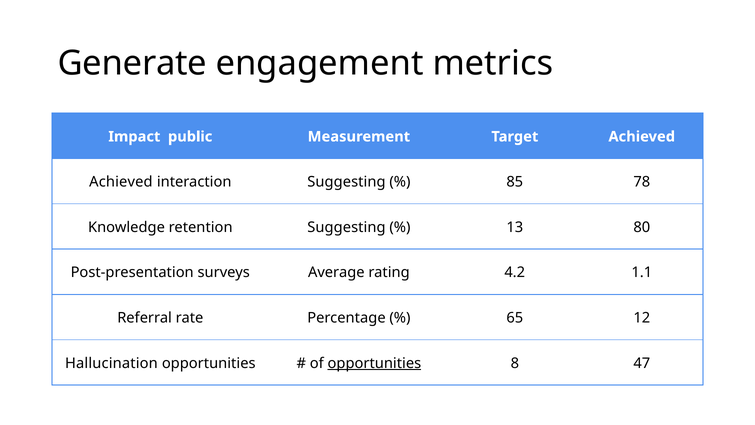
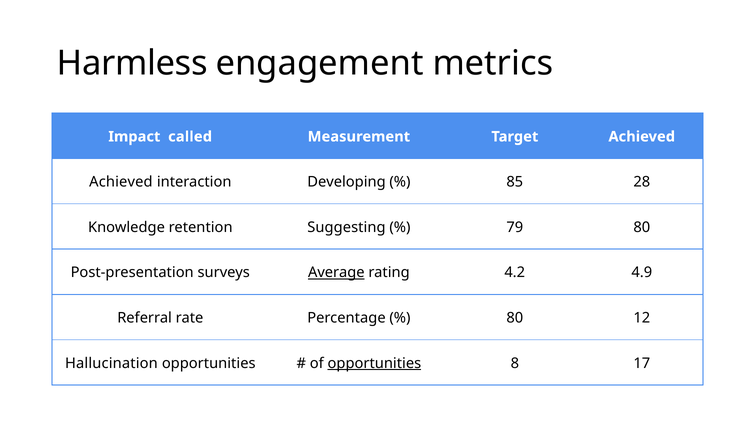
Generate: Generate -> Harmless (132, 63)
public: public -> called (190, 137)
interaction Suggesting: Suggesting -> Developing (347, 182)
78: 78 -> 28 (642, 182)
13: 13 -> 79 (515, 227)
Average underline: none -> present (336, 272)
1.1: 1.1 -> 4.9 (642, 272)
65: 65 -> 80 (515, 318)
47: 47 -> 17 (642, 363)
